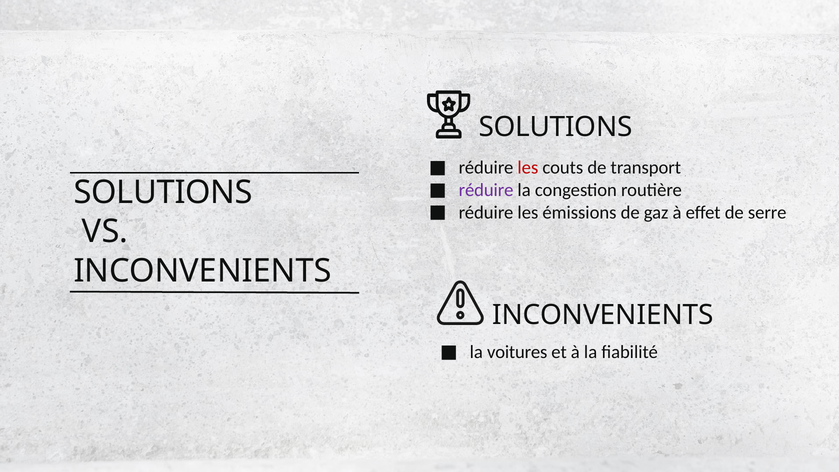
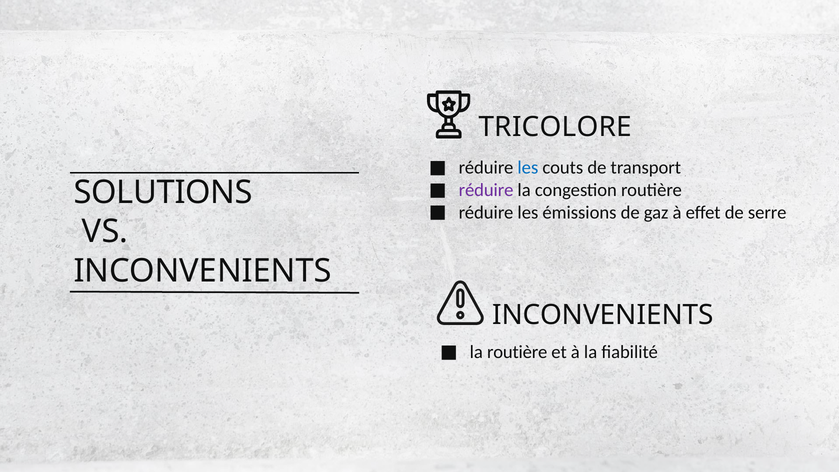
SOLUTIONS: SOLUTIONS -> TRICOLORE (555, 127)
les colour: red -> blue (528, 168)
la voitures: voitures -> routière (517, 352)
